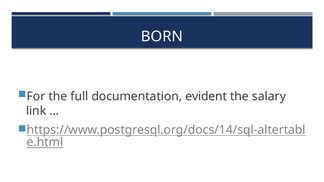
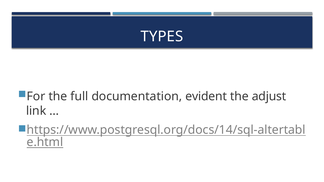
BORN: BORN -> TYPES (162, 36)
salary: salary -> adjust (269, 96)
